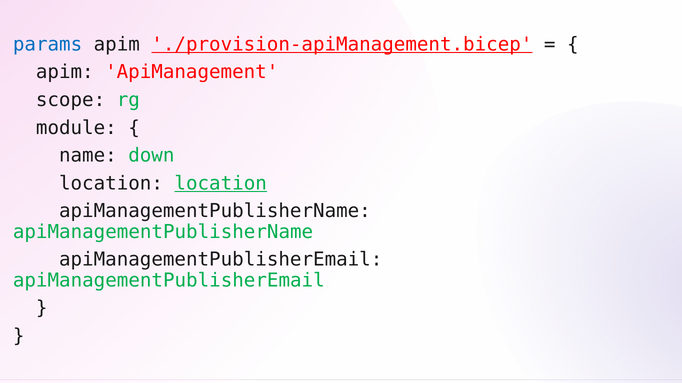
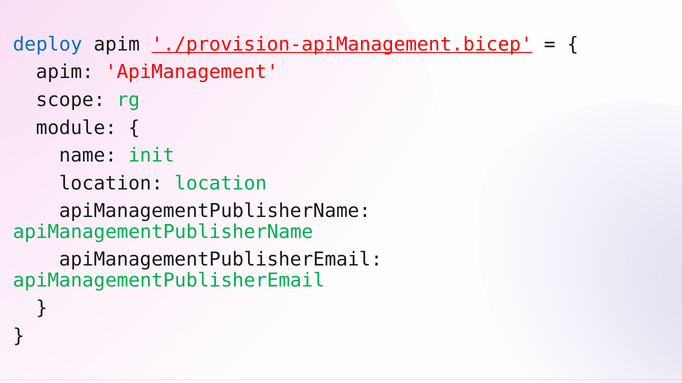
params: params -> deploy (48, 44)
down: down -> init (151, 156)
location underline: present -> none (221, 184)
